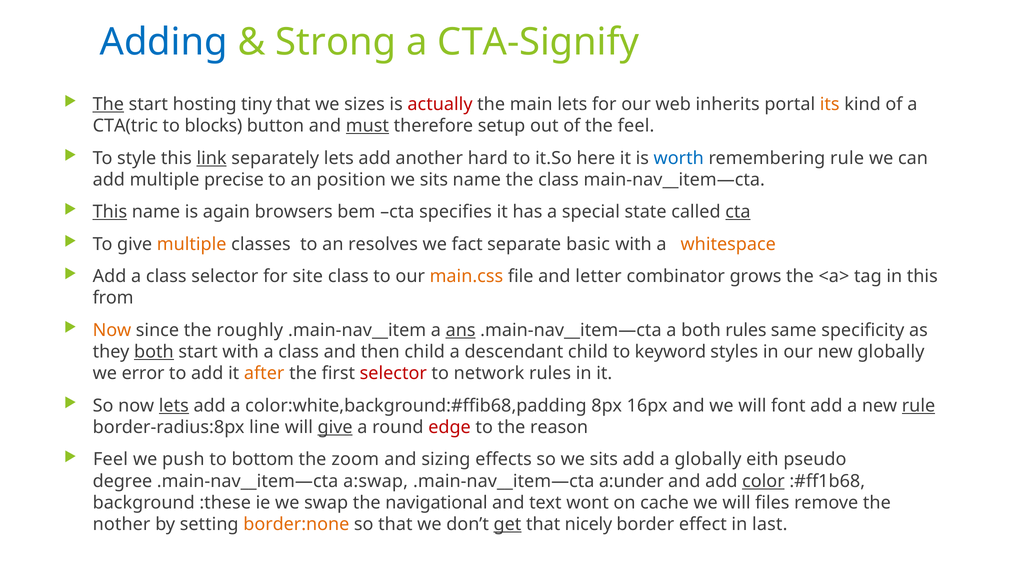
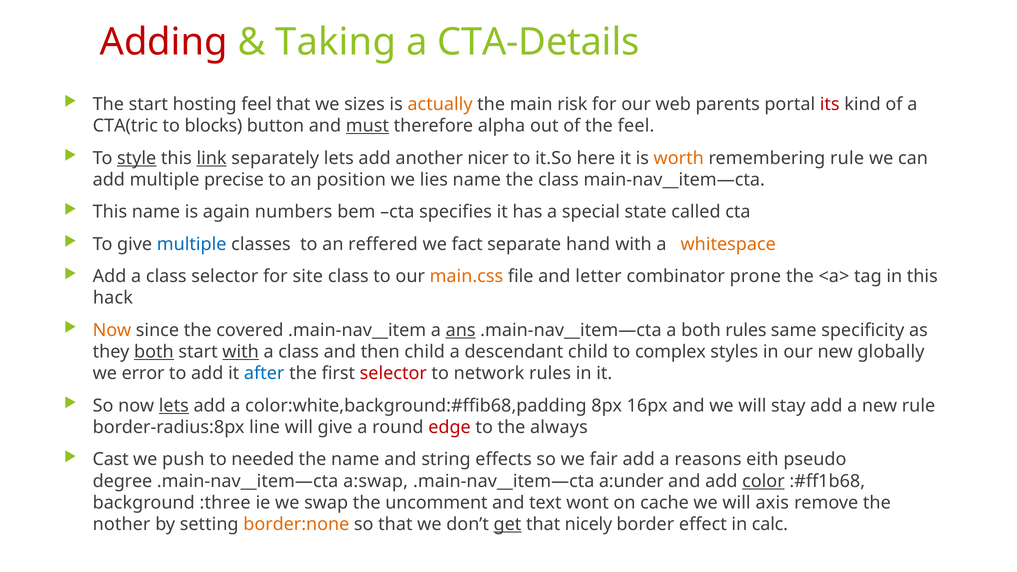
Adding colour: blue -> red (164, 42)
Strong: Strong -> Taking (336, 42)
CTA-Signify: CTA-Signify -> CTA-Details (538, 42)
The underline: present -> none (108, 104)
hosting tiny: tiny -> feel (257, 104)
actually colour: red -> orange (440, 104)
main lets: lets -> risk (572, 104)
inherits: inherits -> parents (728, 104)
its colour: orange -> red (830, 104)
setup: setup -> alpha (501, 126)
style underline: none -> present (137, 158)
hard: hard -> nicer (488, 158)
worth colour: blue -> orange (679, 158)
sits: sits -> lies (434, 180)
This underline: present -> none (110, 212)
browsers: browsers -> numbers (294, 212)
cta underline: present -> none (738, 212)
multiple colour: orange -> blue (192, 244)
resolves: resolves -> reffered (383, 244)
basic: basic -> hand (588, 244)
grows: grows -> prone (755, 276)
from: from -> hack (113, 298)
roughly: roughly -> covered (250, 330)
with underline: none -> present (241, 352)
keyword: keyword -> complex (670, 352)
after colour: orange -> blue (264, 374)
font: font -> stay (788, 406)
rule underline: present -> none (919, 406)
give underline: present -> none (335, 427)
reason: reason -> always (559, 427)
Feel: Feel -> Cast (111, 460)
bottom: bottom -> needed (263, 460)
the zoom: zoom -> name (355, 460)
sizing: sizing -> string (446, 460)
so we sits: sits -> fair (604, 460)
a globally: globally -> reasons (708, 460)
:these: :these -> :three (225, 503)
navigational: navigational -> uncomment (436, 503)
files: files -> axis (772, 503)
last: last -> calc (770, 524)
